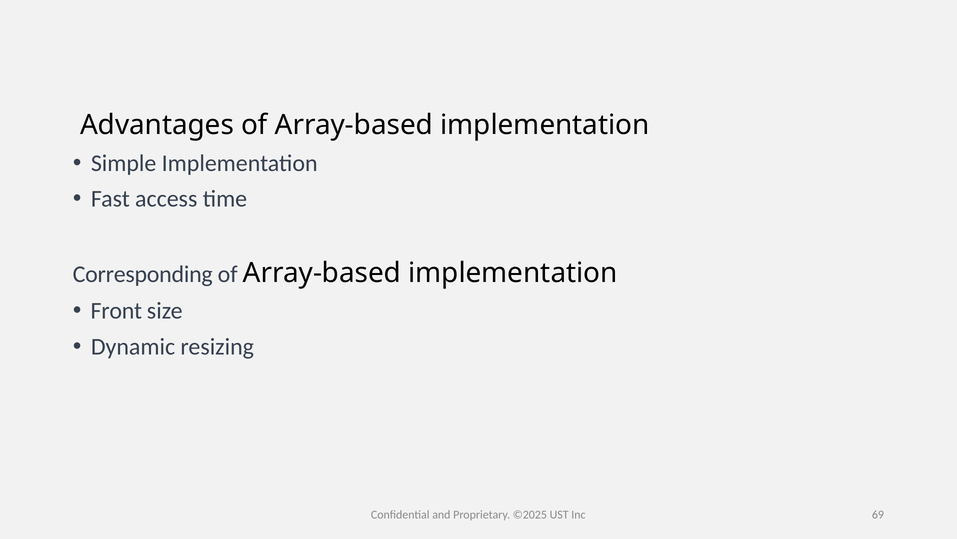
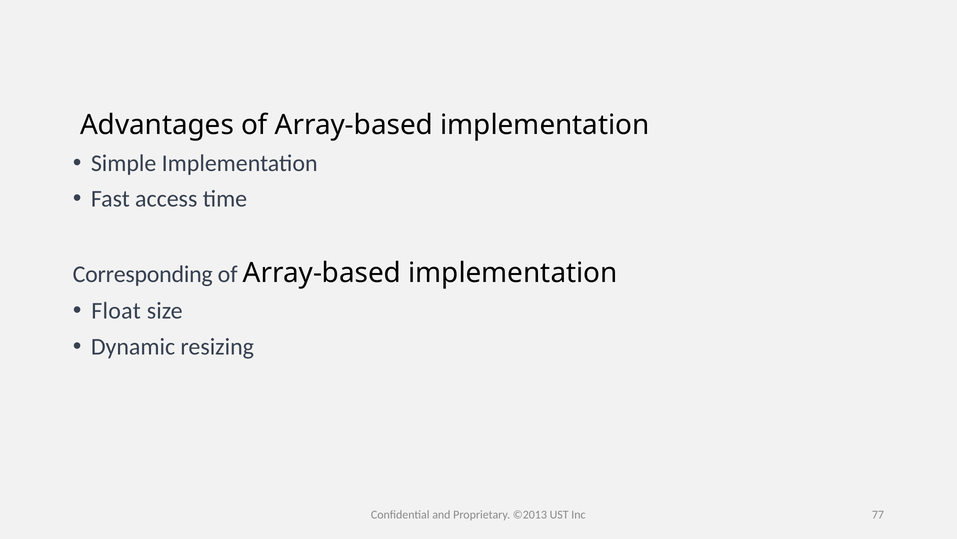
Front: Front -> Float (116, 310)
©2025: ©2025 -> ©2013 (530, 514)
69: 69 -> 77 (878, 514)
